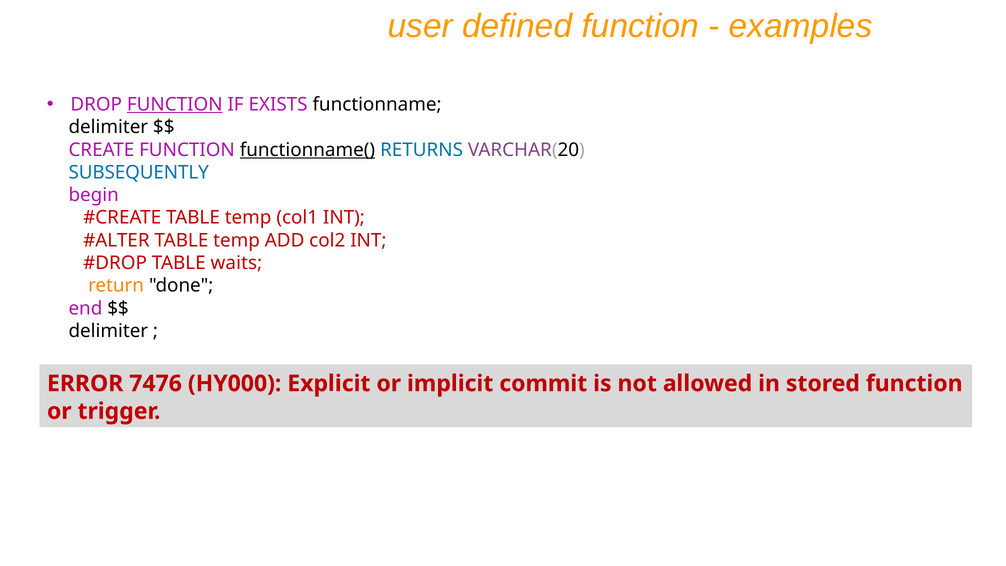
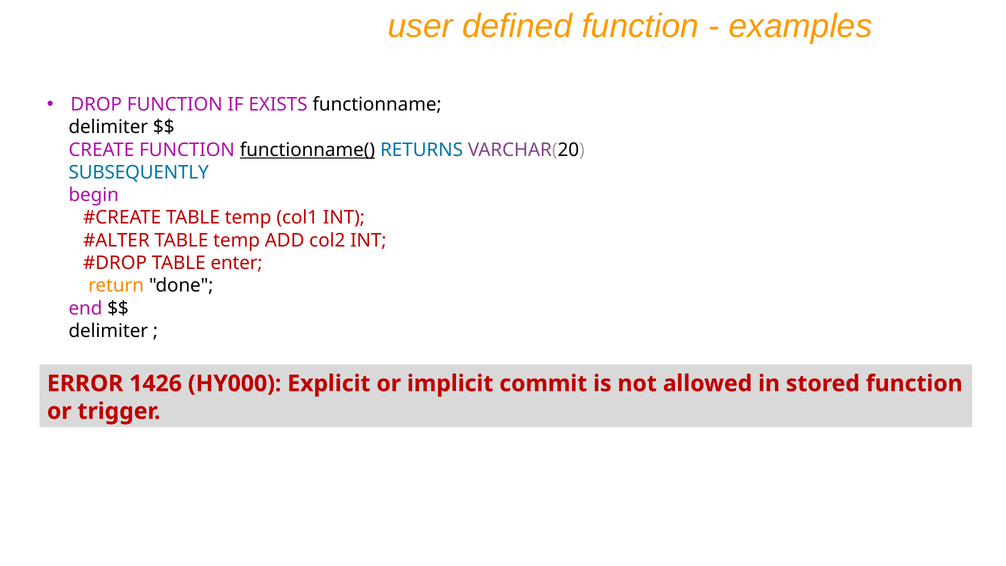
FUNCTION underline: present -> none (175, 105)
waits: waits -> enter (237, 263)
7476: 7476 -> 1426 (156, 384)
